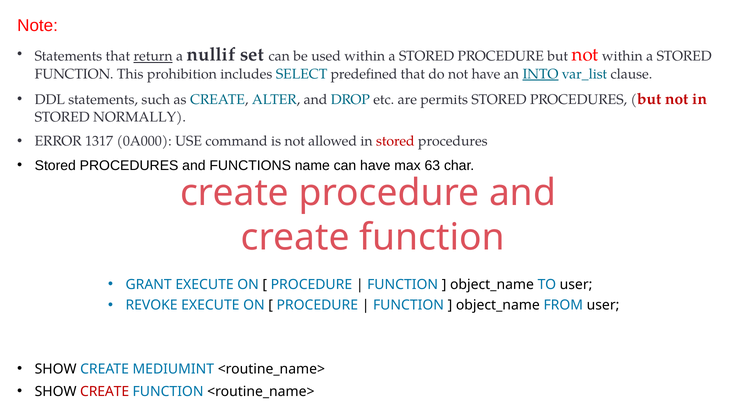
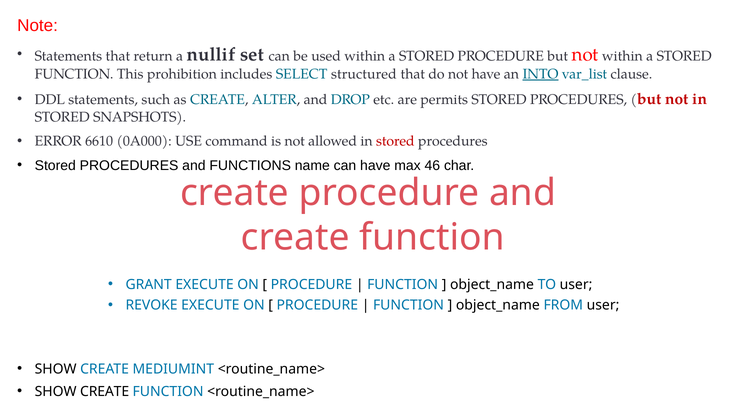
return underline: present -> none (153, 56)
predefined: predefined -> structured (364, 74)
NORMALLY: NORMALLY -> SNAPSHOTS (140, 117)
1317: 1317 -> 6610 (99, 141)
63: 63 -> 46 (432, 165)
CREATE colour: red -> black (105, 391)
